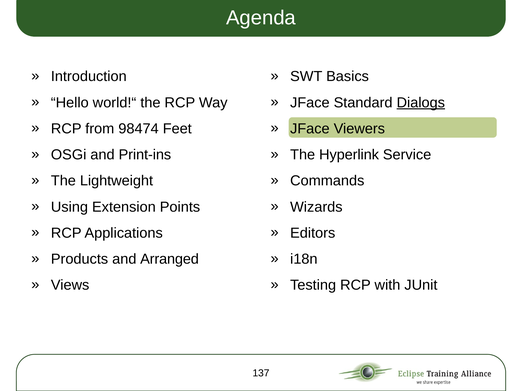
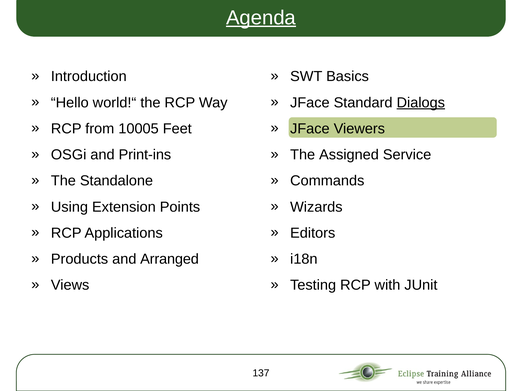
Agenda underline: none -> present (261, 18)
98474: 98474 -> 10005 (139, 129)
Hyperlink: Hyperlink -> Assigned (349, 155)
Lightweight: Lightweight -> Standalone (116, 181)
